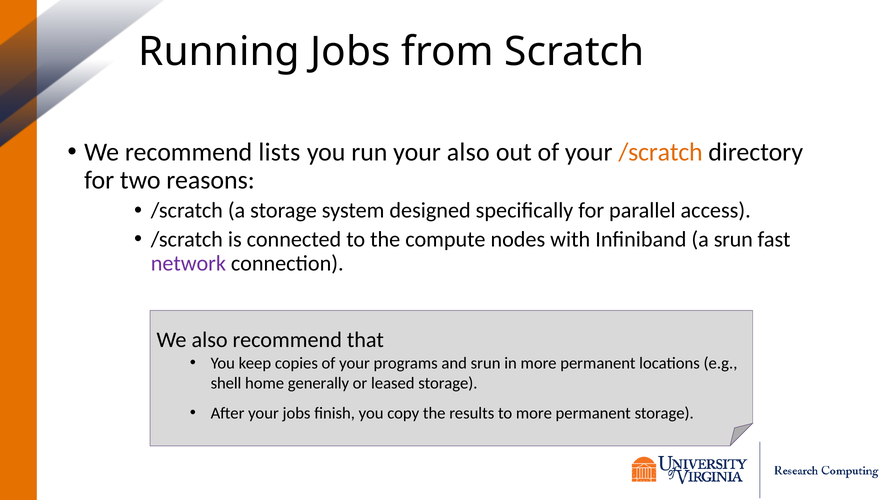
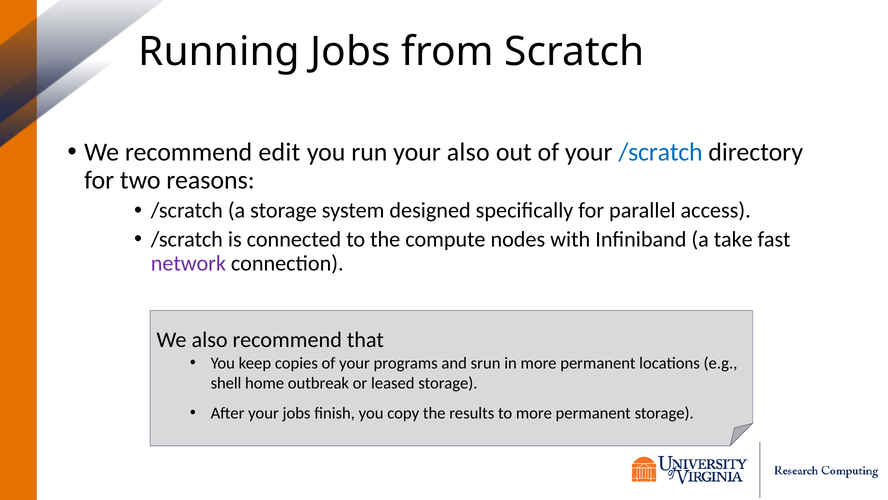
lists: lists -> edit (279, 152)
/scratch colour: orange -> blue (661, 152)
a srun: srun -> take (733, 239)
generally: generally -> outbreak (318, 383)
